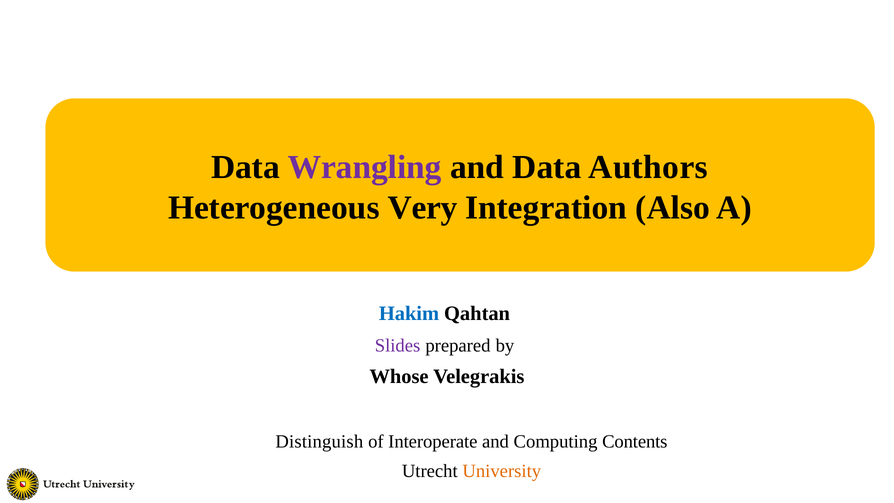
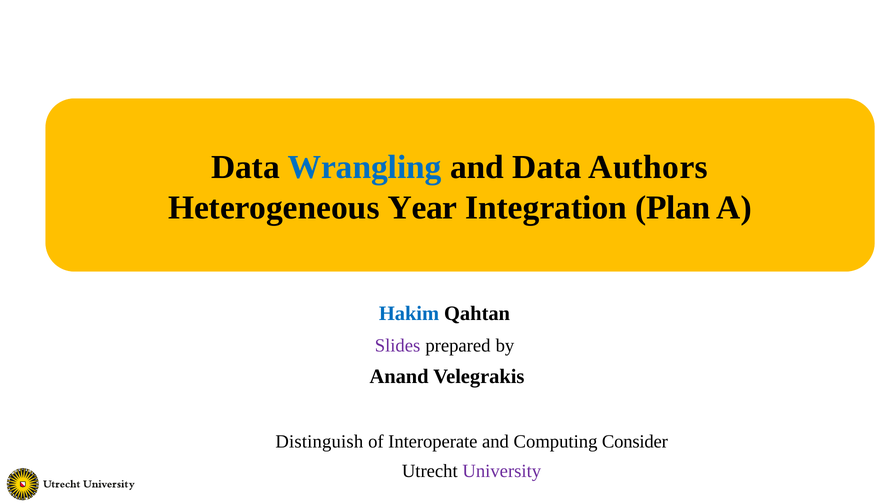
Wrangling colour: purple -> blue (365, 167)
Very: Very -> Year (423, 207)
Also: Also -> Plan (673, 207)
Whose: Whose -> Anand (399, 376)
Contents: Contents -> Consider (635, 442)
University colour: orange -> purple (502, 471)
